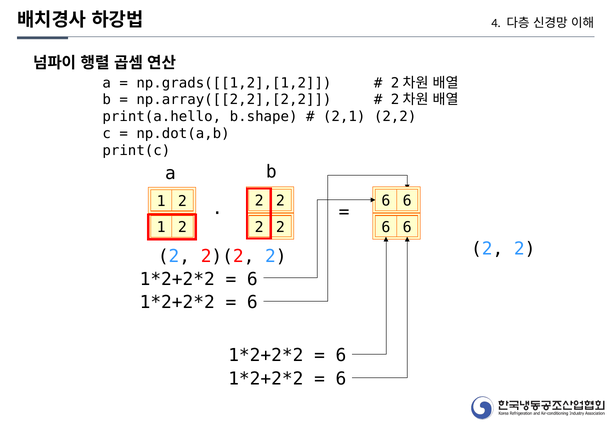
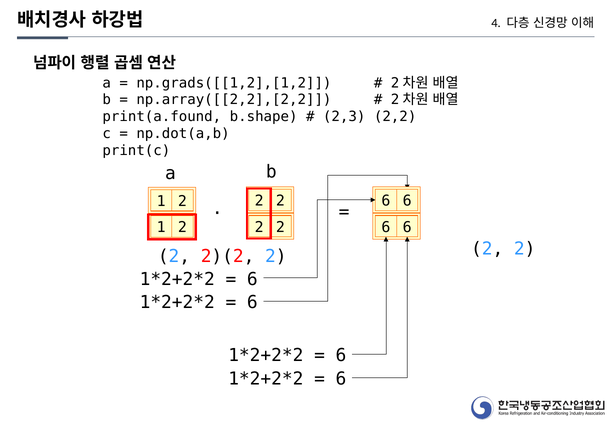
print(a.hello: print(a.hello -> print(a.found (162, 117)
2,1: 2,1 -> 2,3 (344, 117)
